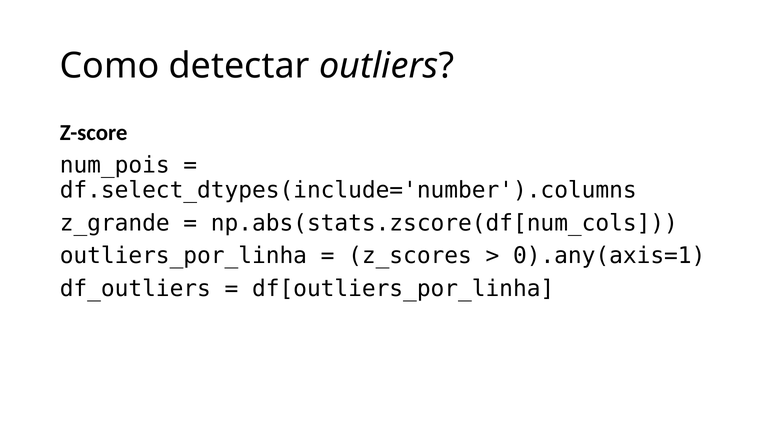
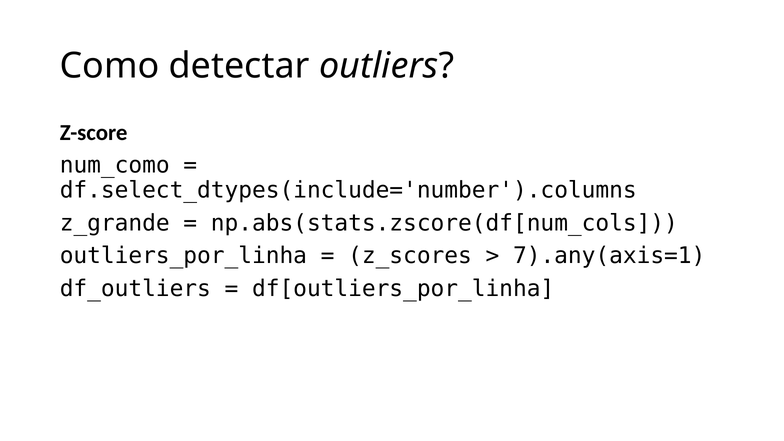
num_pois: num_pois -> num_como (115, 165)
0).any(axis=1: 0).any(axis=1 -> 7).any(axis=1 (609, 256)
